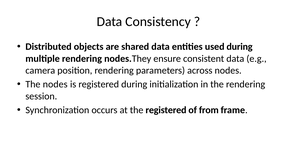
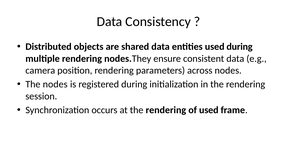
at the registered: registered -> rendering (166, 110)
of from: from -> used (209, 110)
